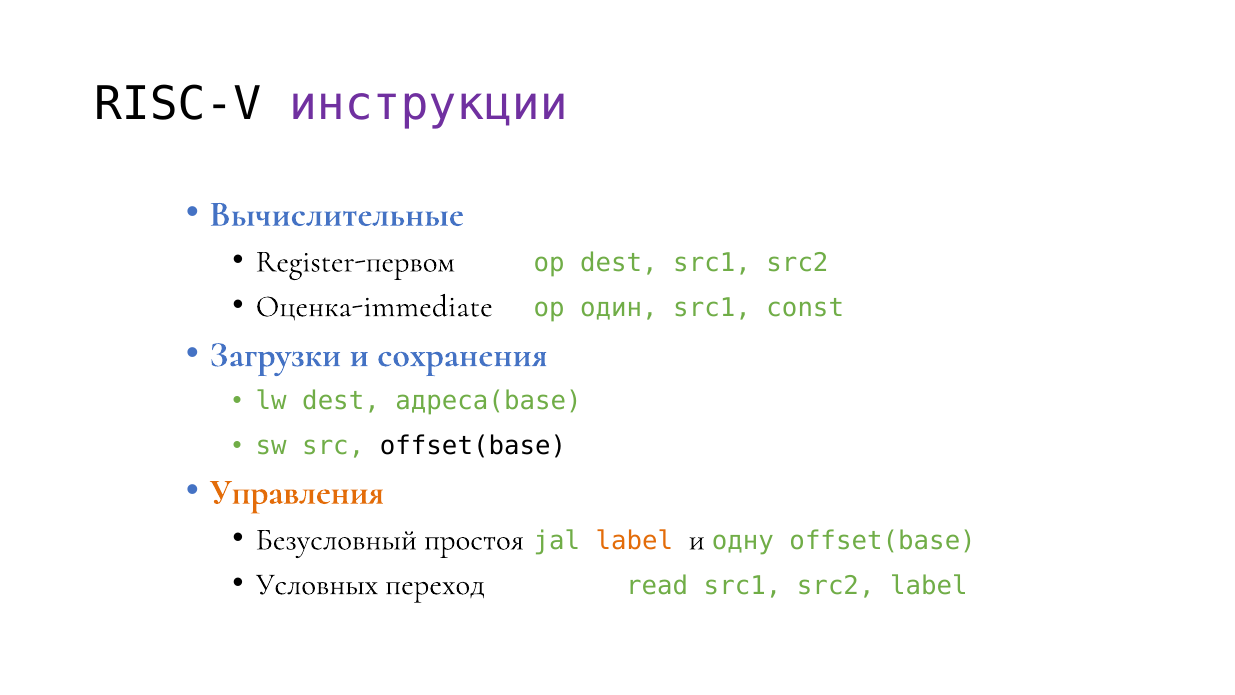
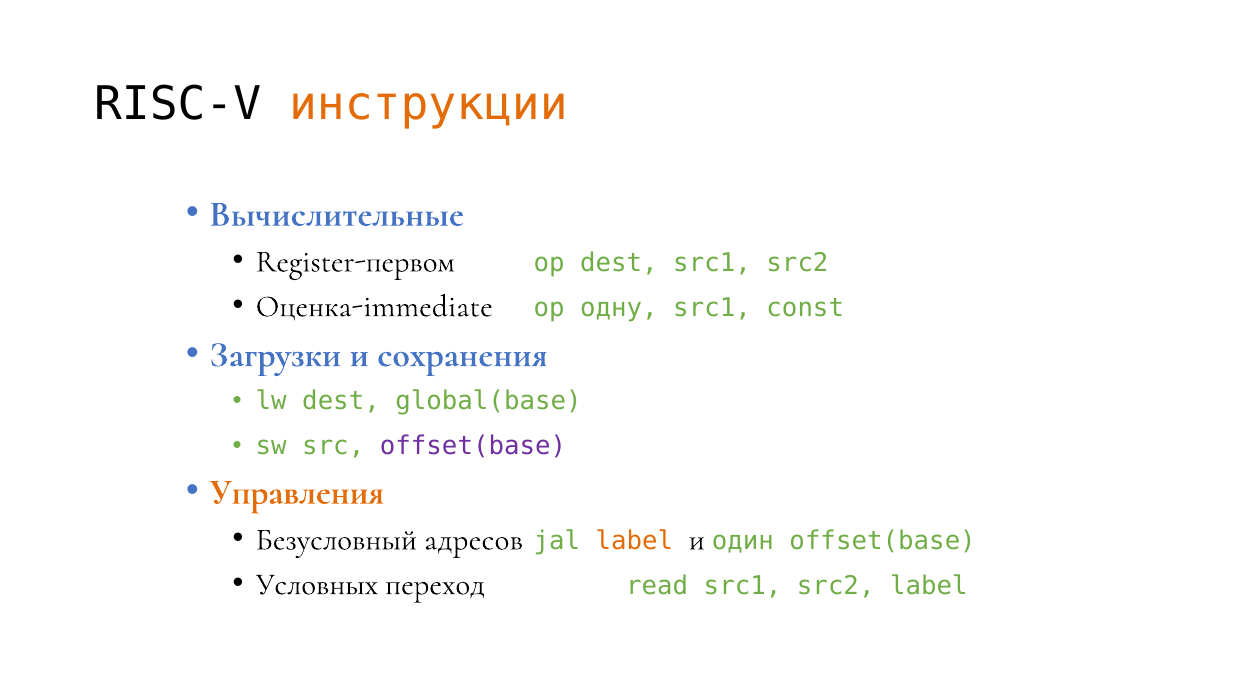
инструкции colour: purple -> orange (428, 104)
один: один -> одну (619, 308)
адреса(base: адреса(base -> global(base (488, 401)
offset(base colour: black -> purple (473, 446)
простоя: простоя -> адресов (474, 539)
одну: одну -> один (743, 541)
